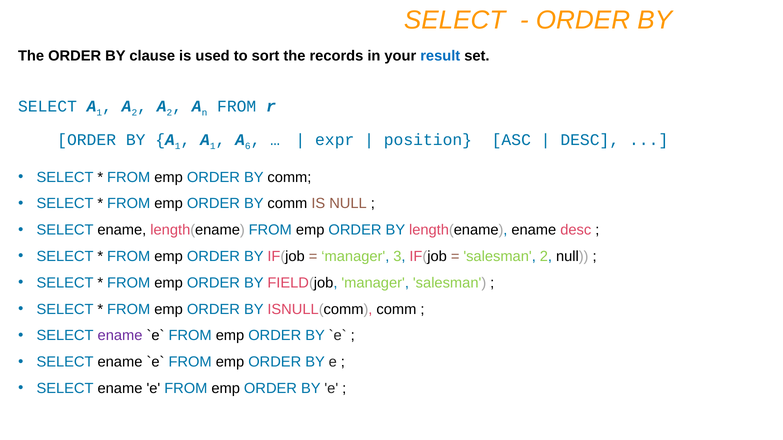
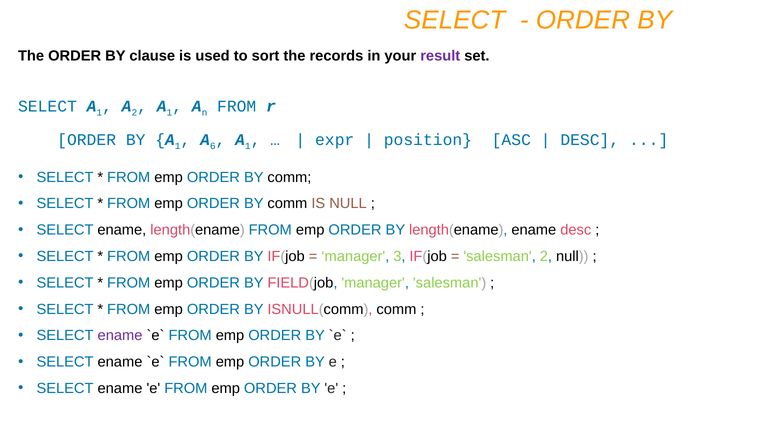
result colour: blue -> purple (440, 56)
2: 2 -> 1 (169, 113)
1: 1 -> 6 (213, 146)
6: 6 -> 1 (248, 146)
